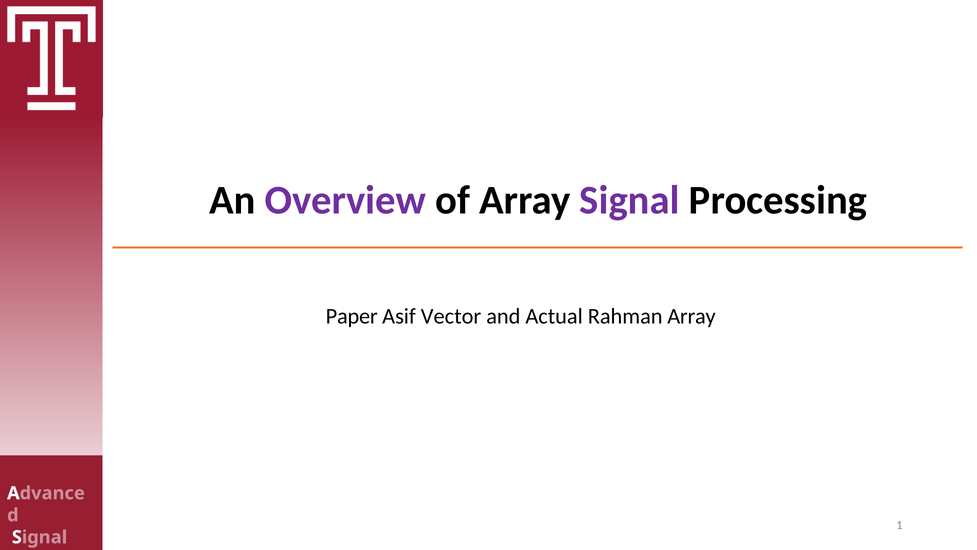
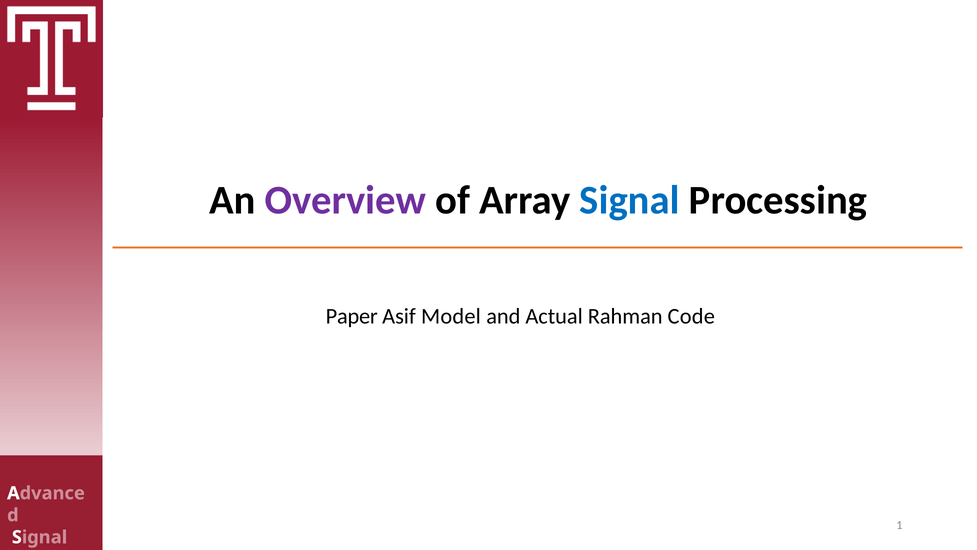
Signal colour: purple -> blue (630, 200)
Vector: Vector -> Model (451, 316)
Rahman Array: Array -> Code (691, 316)
